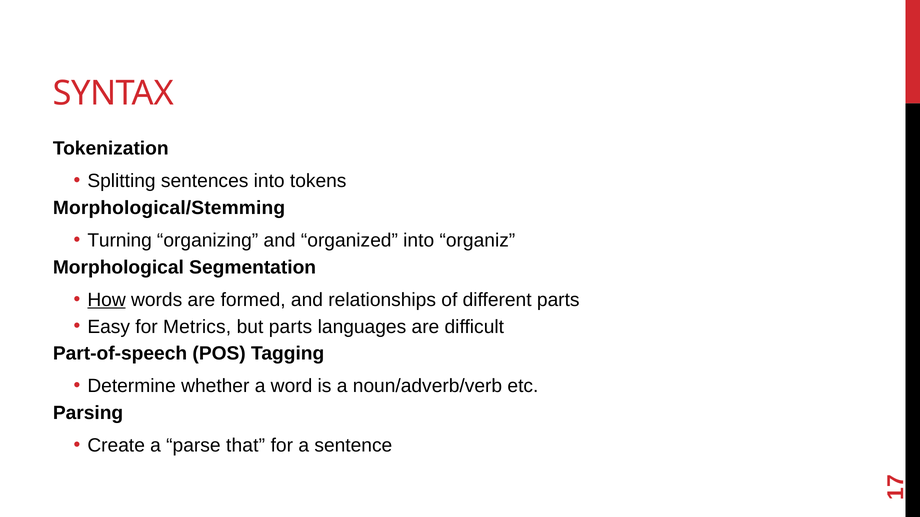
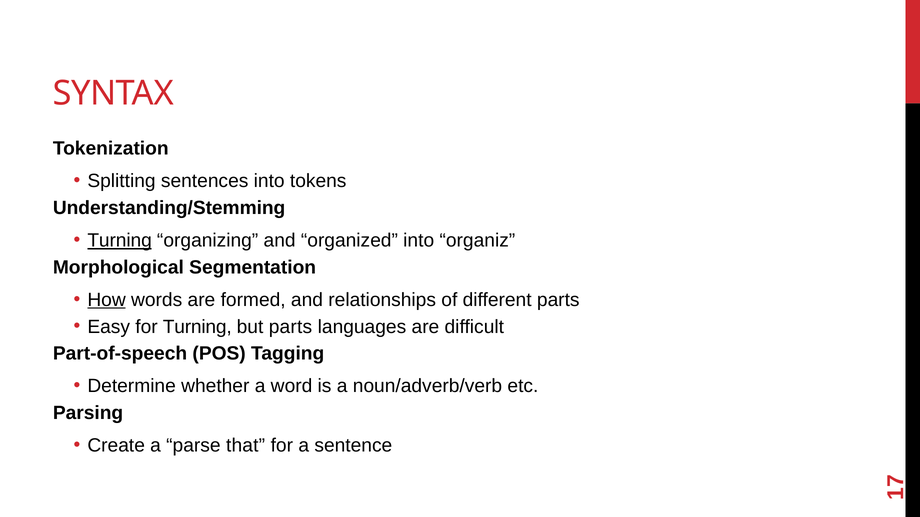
Morphological/Stemming: Morphological/Stemming -> Understanding/Stemming (169, 208)
Turning underline: none -> present (120, 241)
for Metrics: Metrics -> Turning (197, 327)
